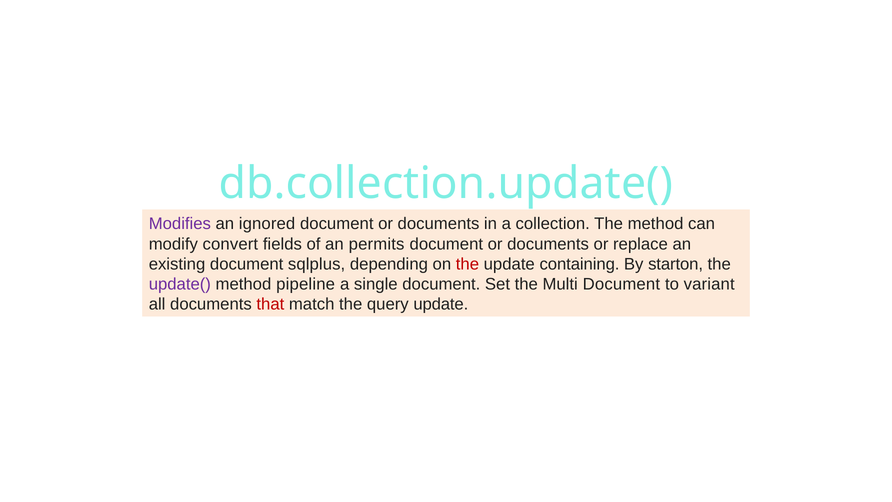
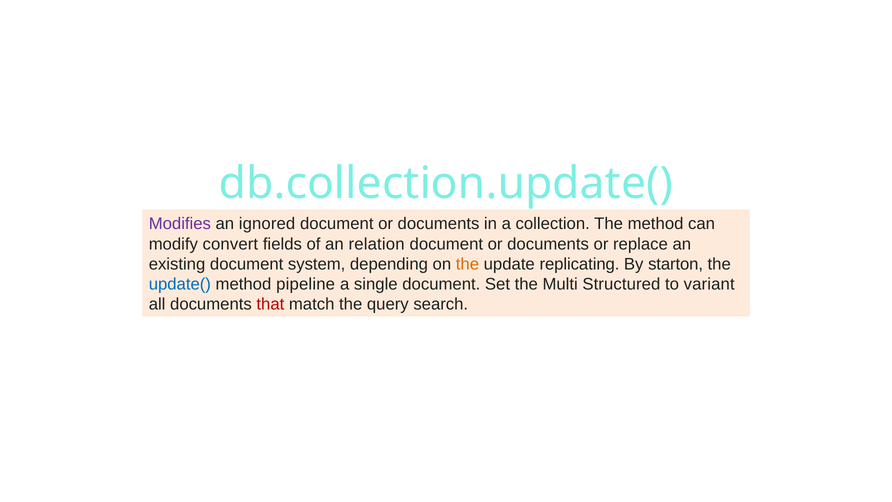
permits: permits -> relation (377, 244)
sqlplus: sqlplus -> system (317, 264)
the colour: red -> orange (467, 264)
containing: containing -> replicating (579, 264)
update( colour: purple -> blue (180, 284)
Multi Document: Document -> Structured (621, 284)
query update: update -> search (441, 304)
